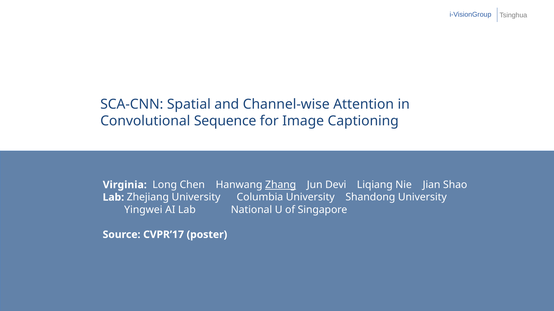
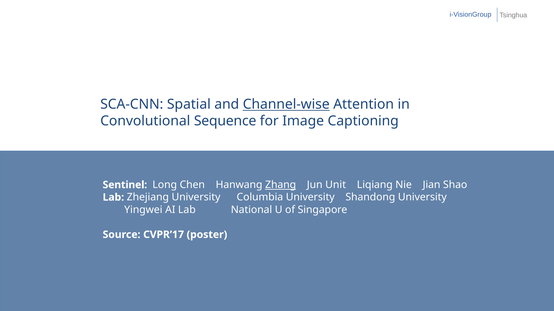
Channel-wise underline: none -> present (286, 105)
Virginia: Virginia -> Sentinel (125, 185)
Devi: Devi -> Unit (336, 185)
